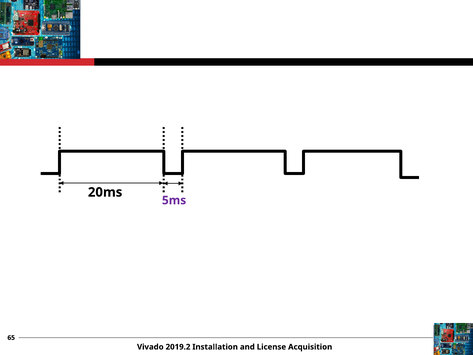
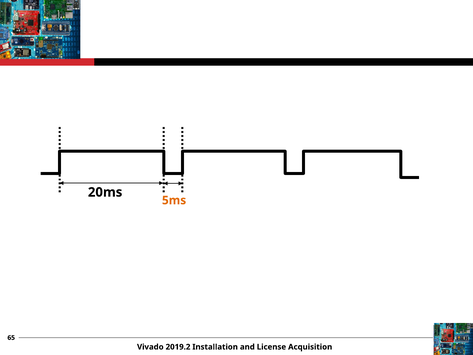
5ms colour: purple -> orange (174, 200)
